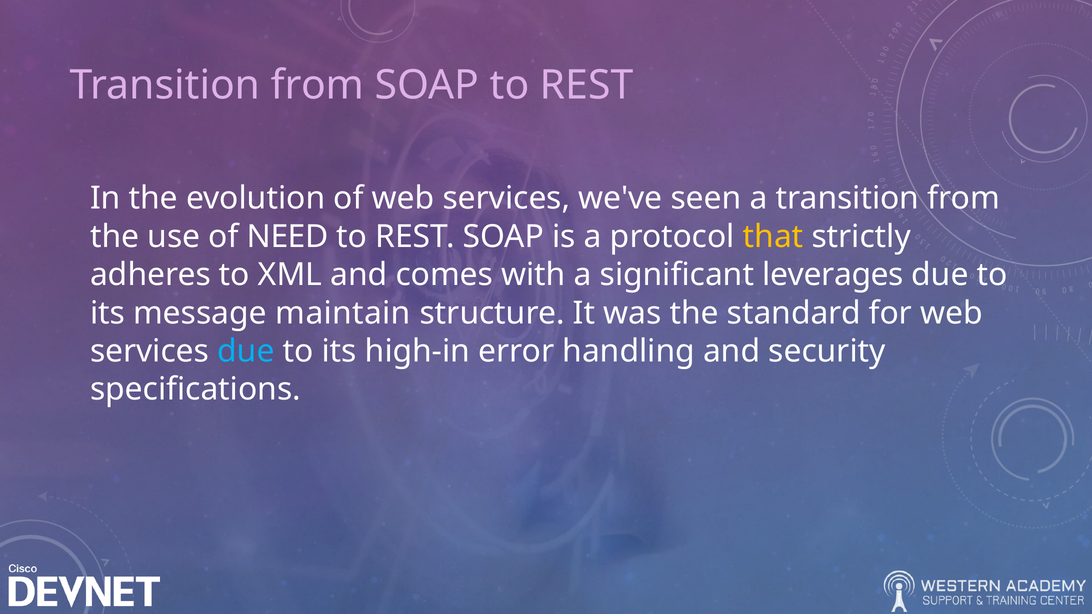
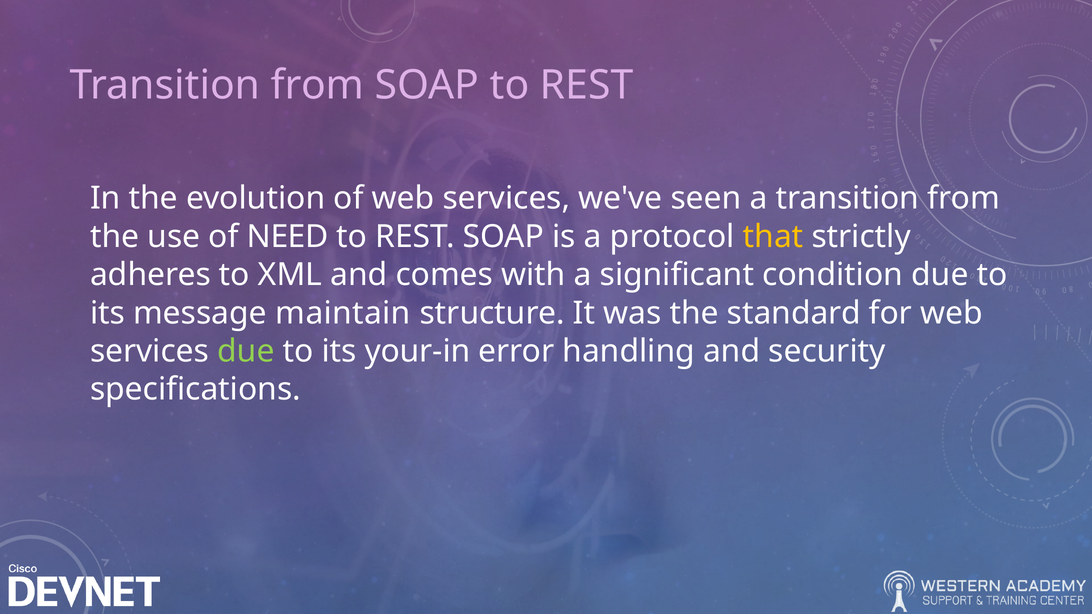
leverages: leverages -> condition (833, 275)
due colour: light blue -> light green (246, 351)
high-in: high-in -> your-in (418, 351)
